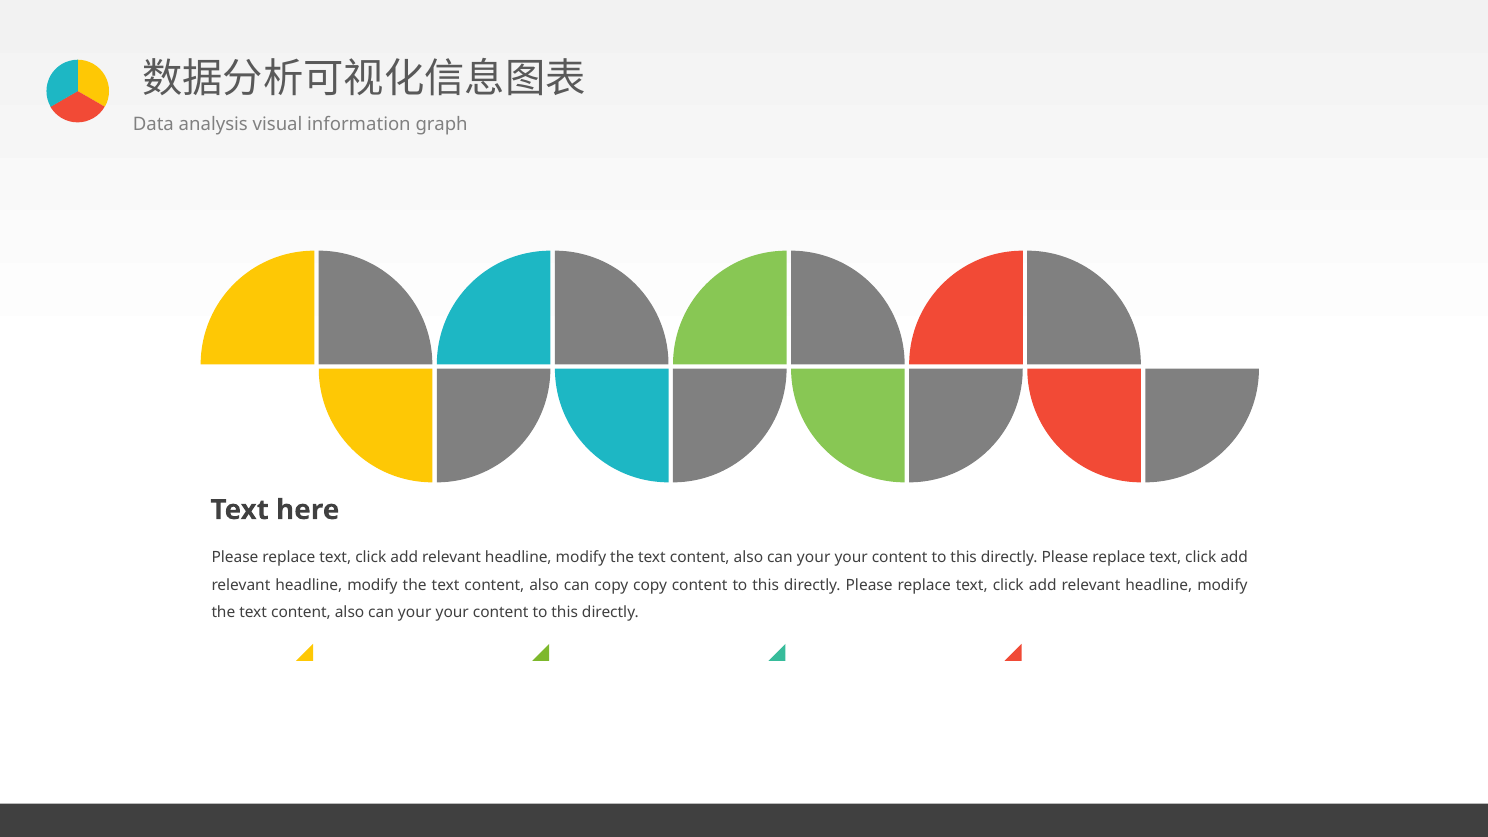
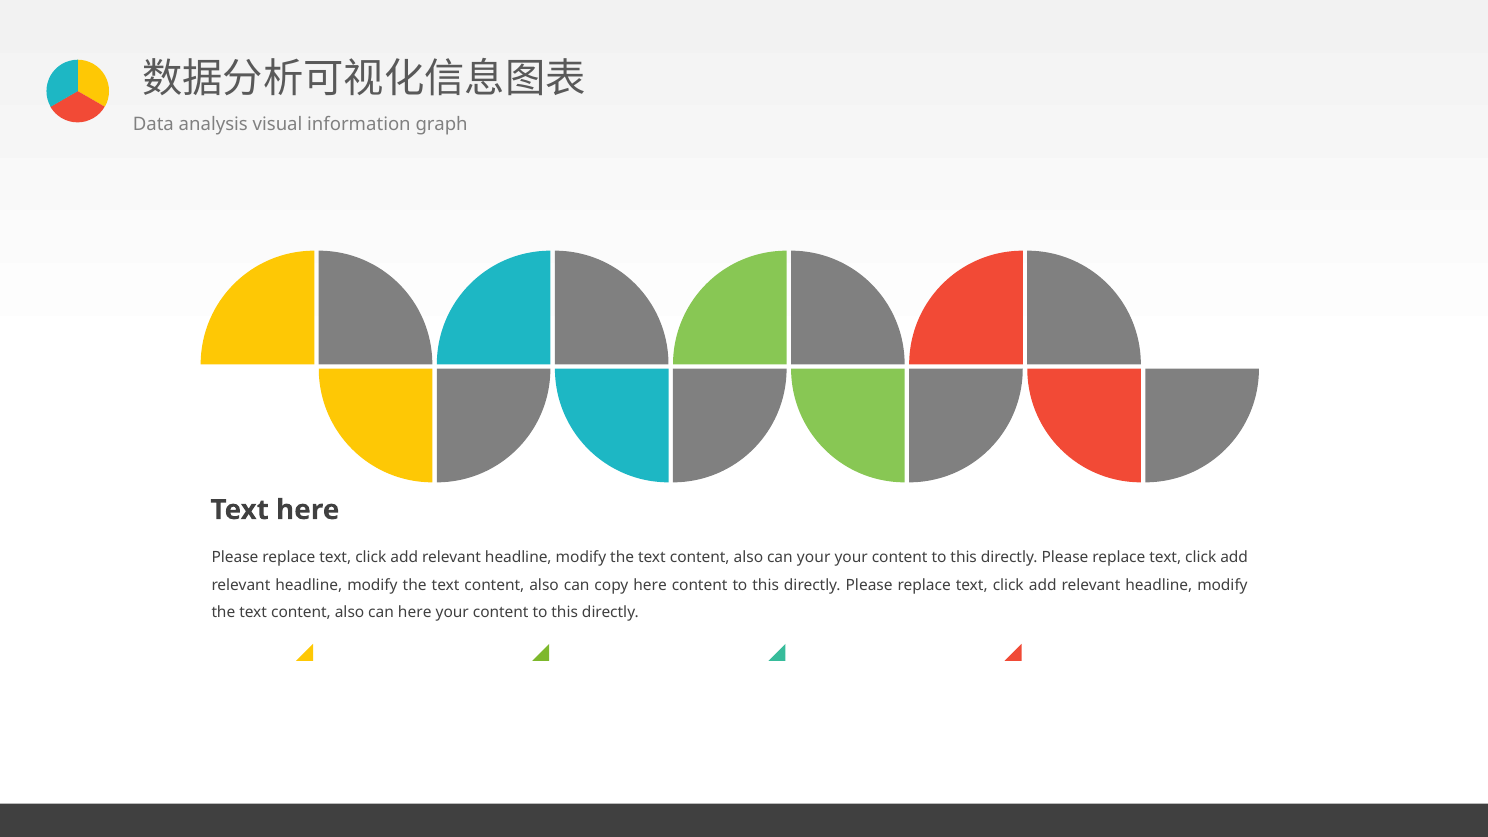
copy copy: copy -> here (650, 585)
your: your -> here (415, 613)
